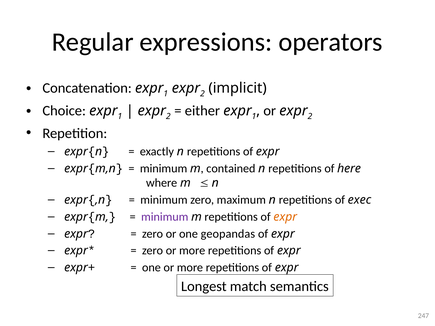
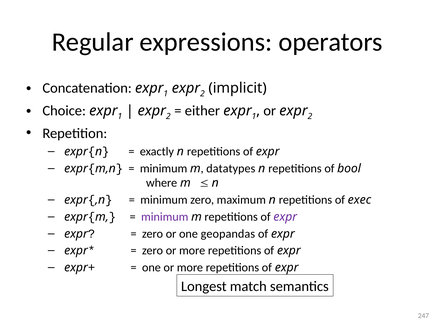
contained: contained -> datatypes (231, 169)
here: here -> bool (349, 169)
expr colour: orange -> purple (285, 217)
